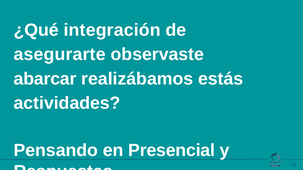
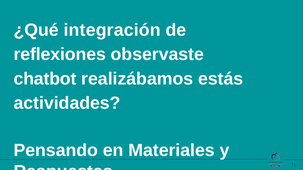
asegurarte: asegurarte -> reflexiones (60, 55)
abarcar: abarcar -> chatbot (45, 79)
Presencial: Presencial -> Materiales (172, 151)
